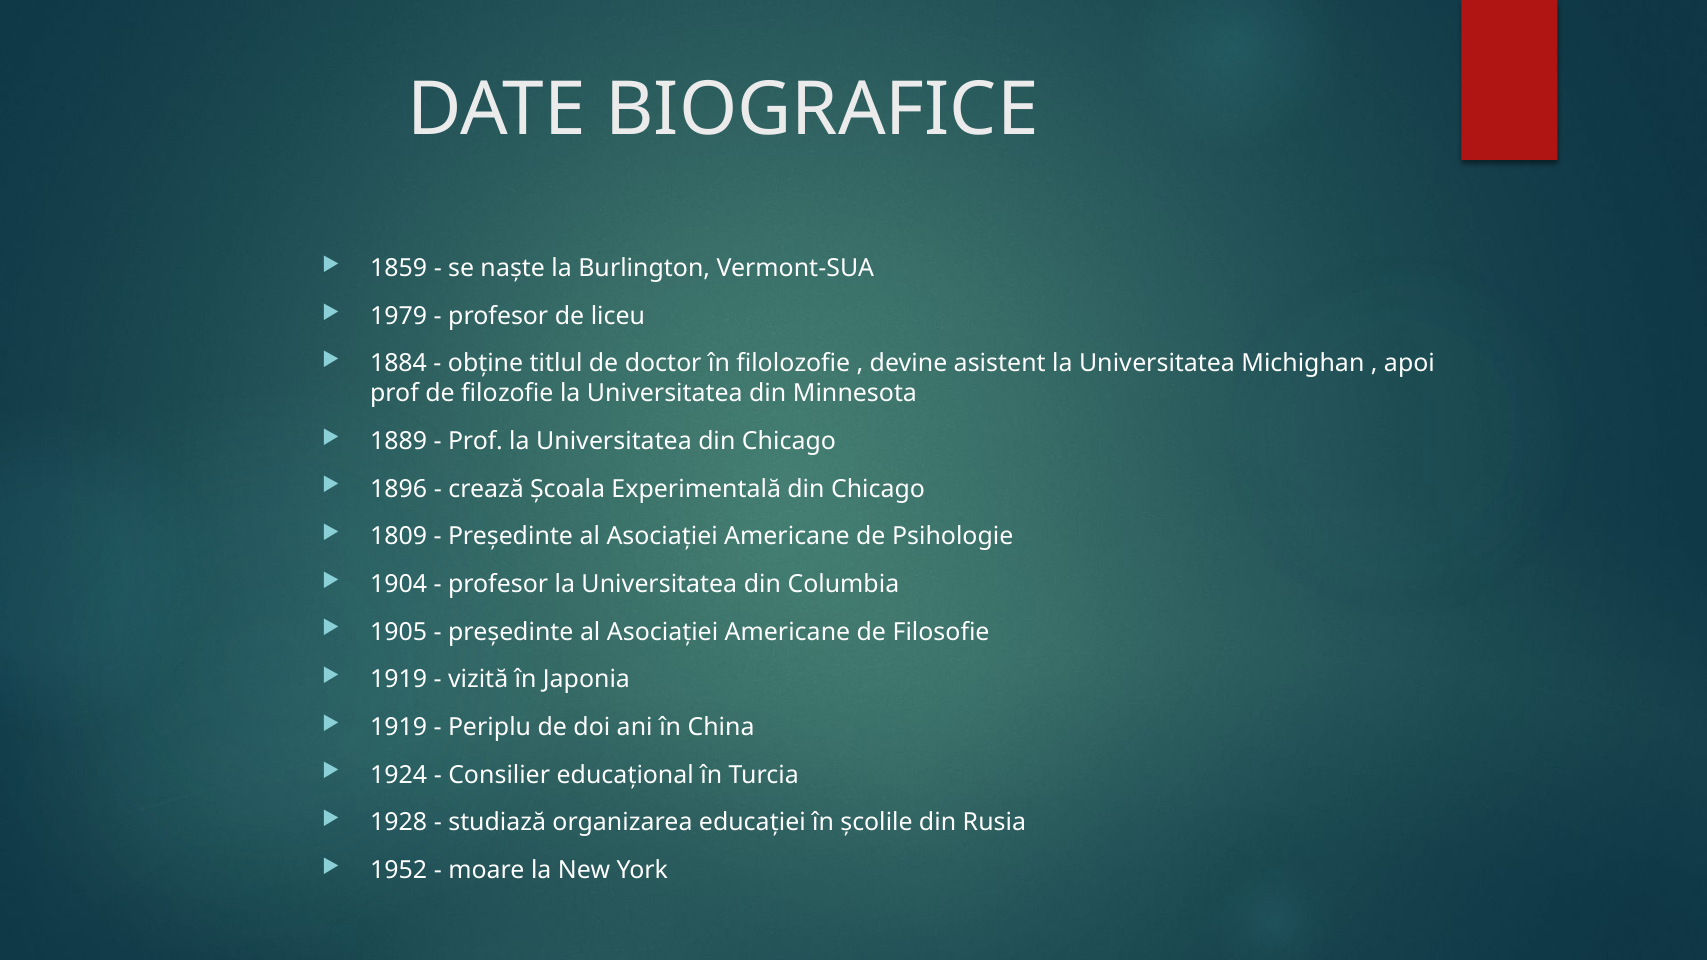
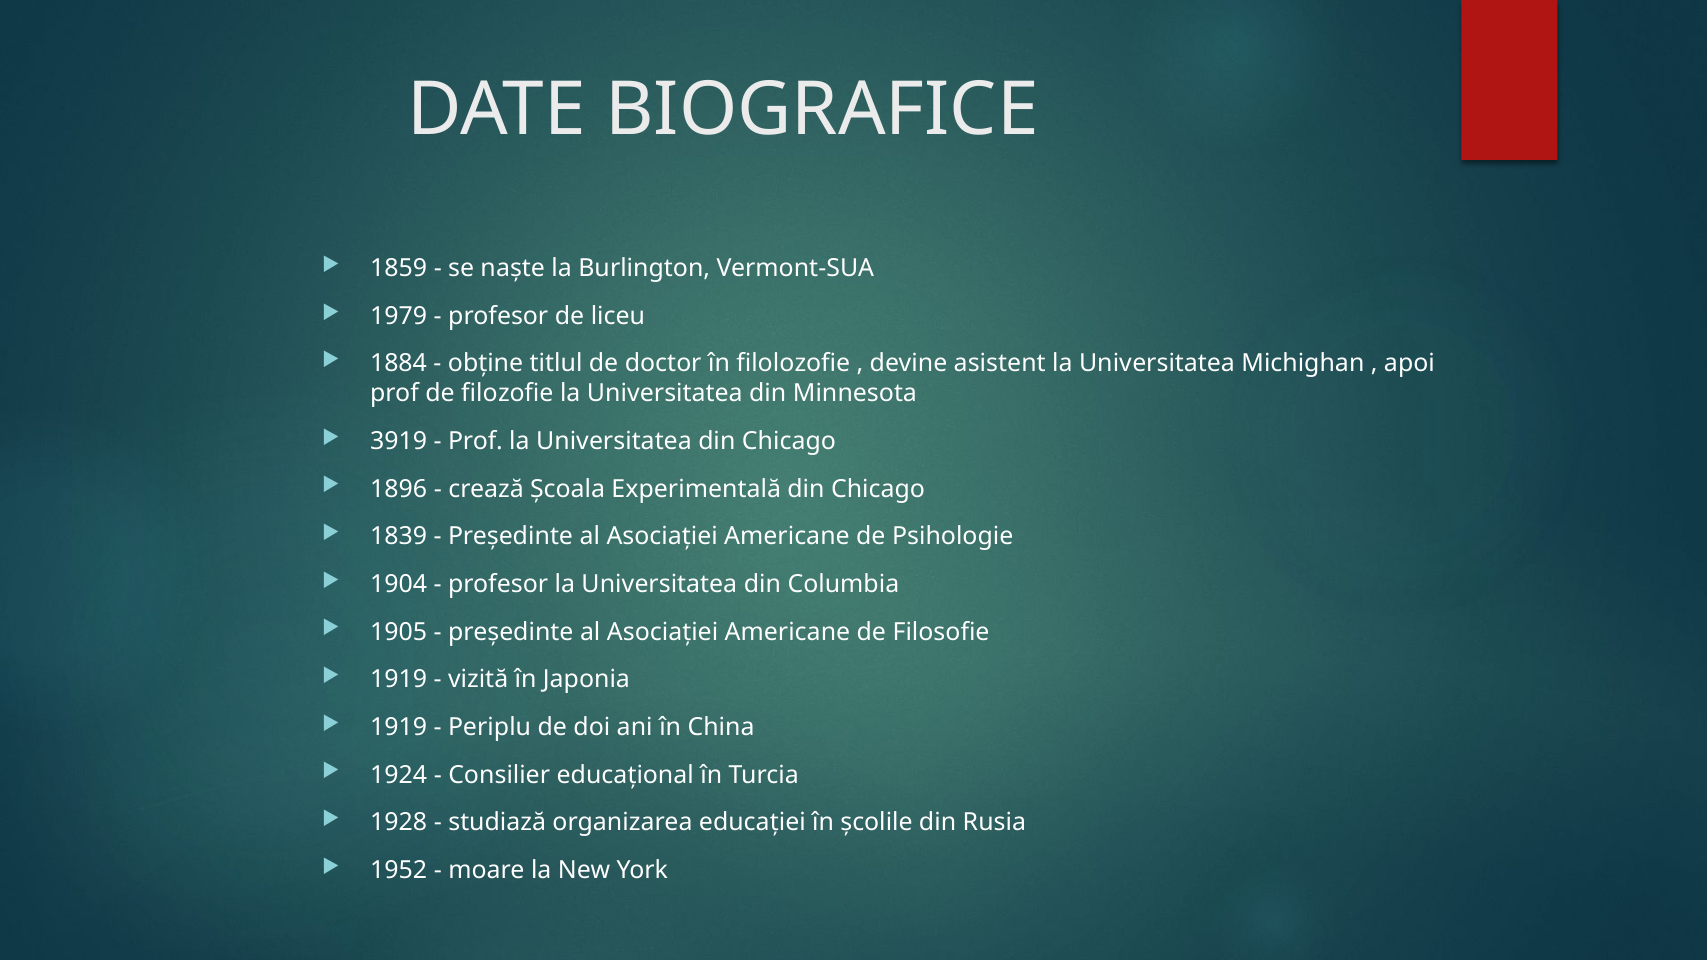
1889: 1889 -> 3919 (399, 441)
1809: 1809 -> 1839 (399, 537)
